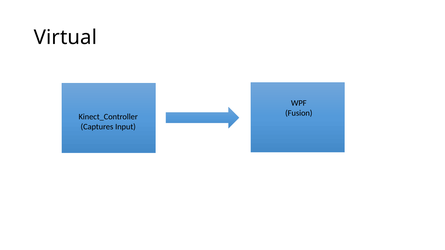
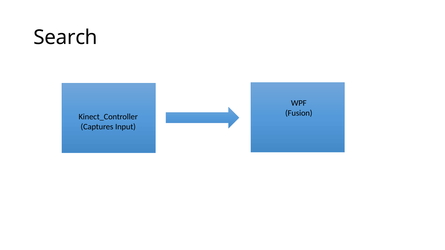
Virtual: Virtual -> Search (66, 37)
